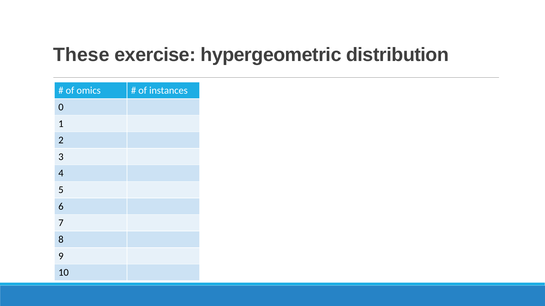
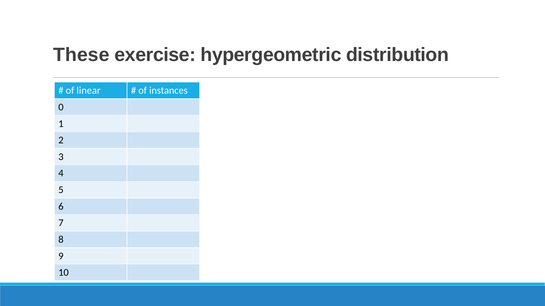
omics: omics -> linear (89, 91)
